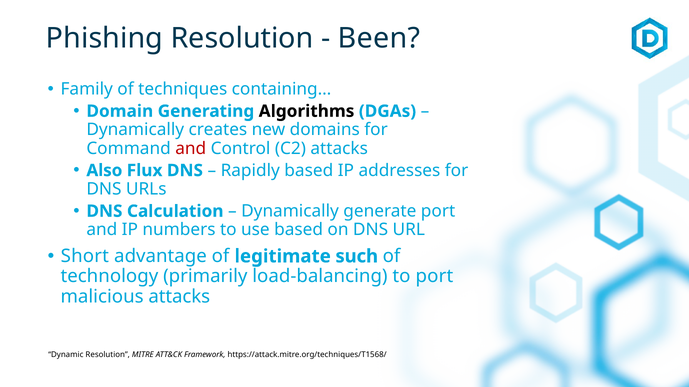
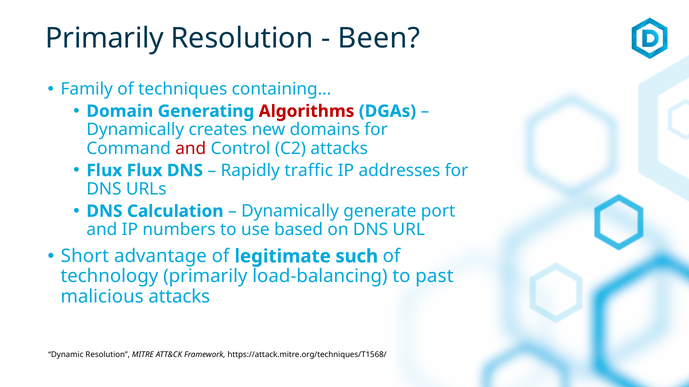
Phishing: Phishing -> Primarily (105, 38)
Algorithms colour: black -> red (307, 111)
Also: Also -> Flux (104, 171)
Rapidly based: based -> traffic (309, 171)
to port: port -> past (434, 277)
